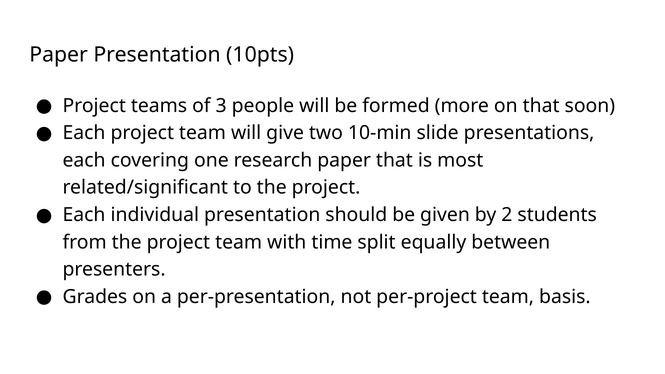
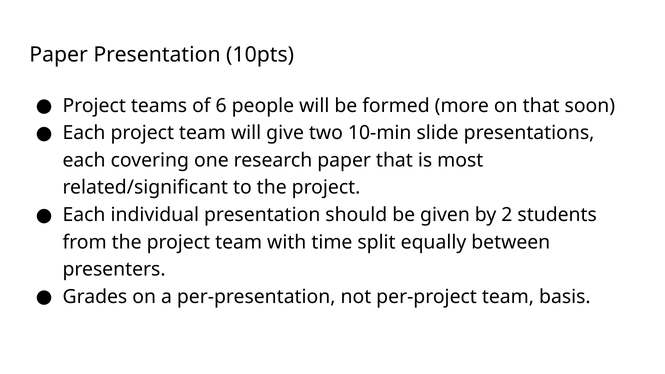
3: 3 -> 6 (221, 106)
